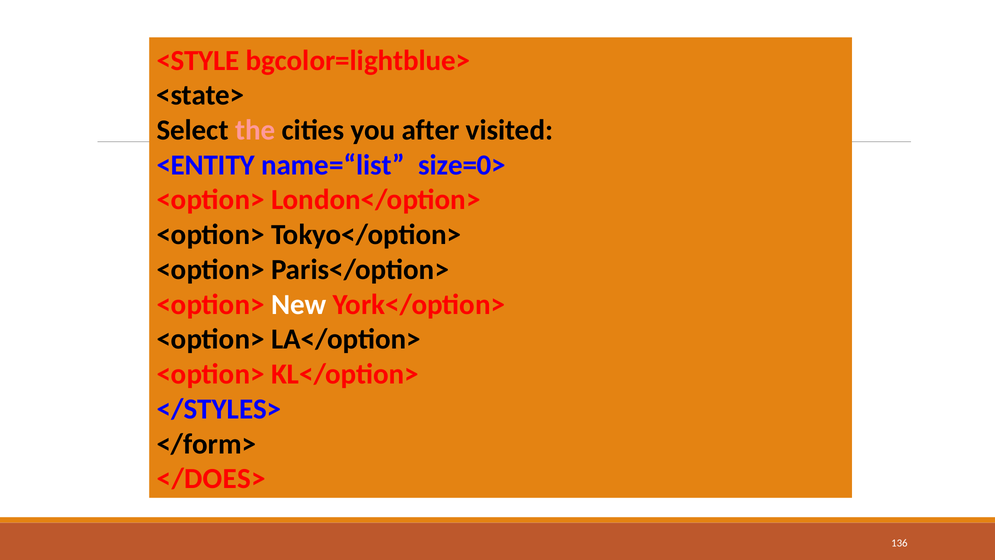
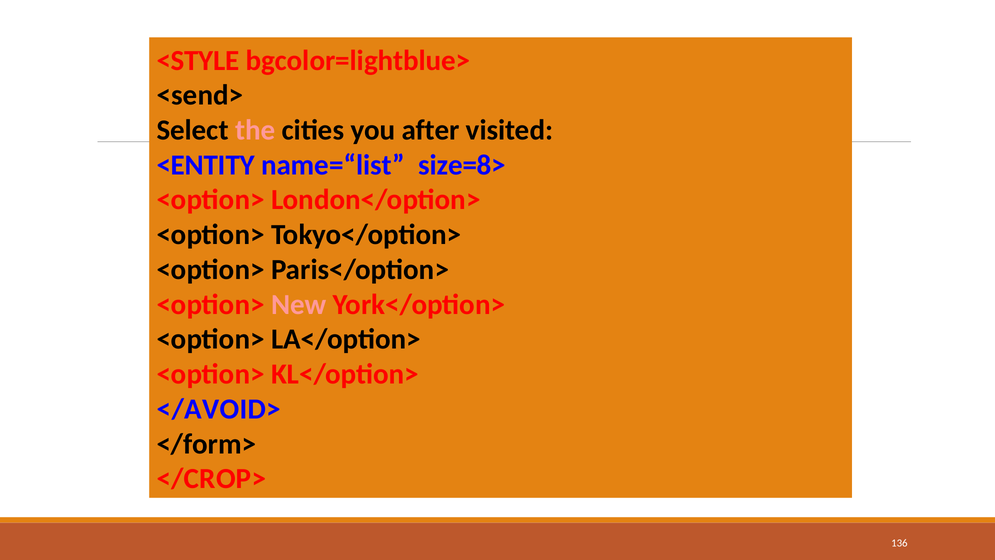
<state>: <state> -> <send> (200, 95)
size=0>: size=0> -> size=8> (462, 165)
New colour: white -> pink (299, 304)
</STYLES>: </STYLES> -> </AVOID> (219, 409)
</DOES>: </DOES> -> </CROP> (211, 479)
